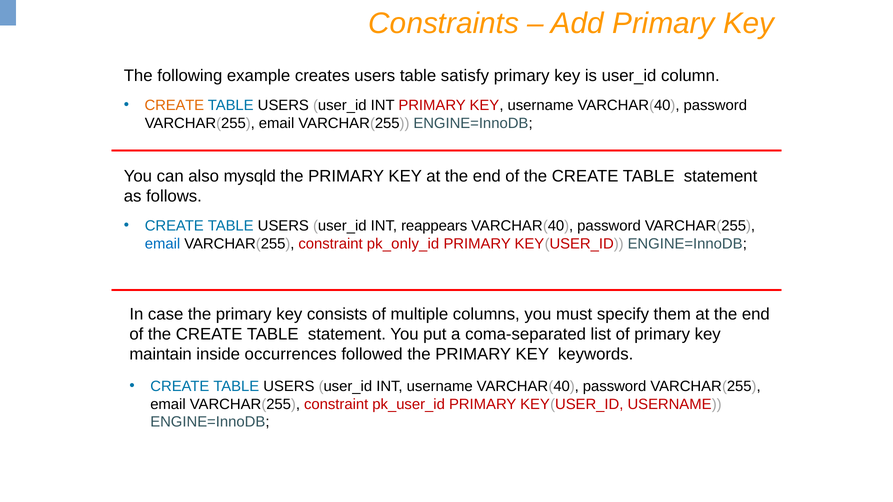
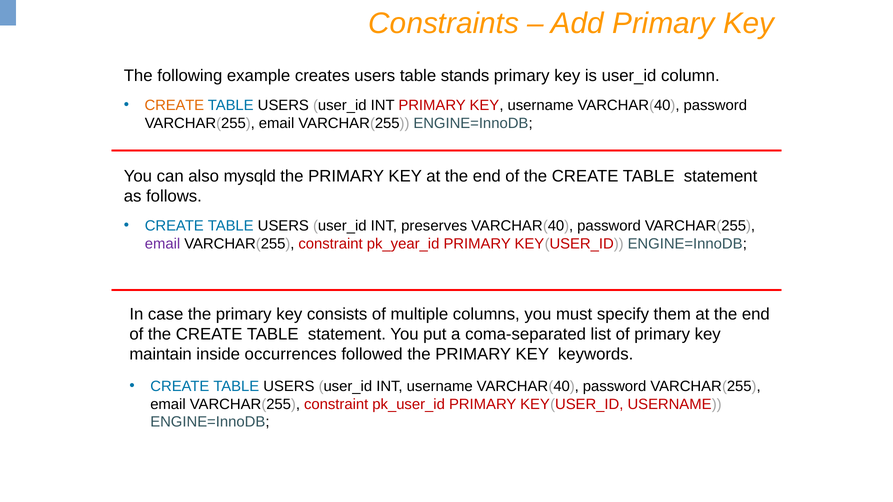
satisfy: satisfy -> stands (465, 76)
reappears: reappears -> preserves (434, 226)
email colour: blue -> purple (163, 244)
pk_only_id: pk_only_id -> pk_year_id (403, 244)
